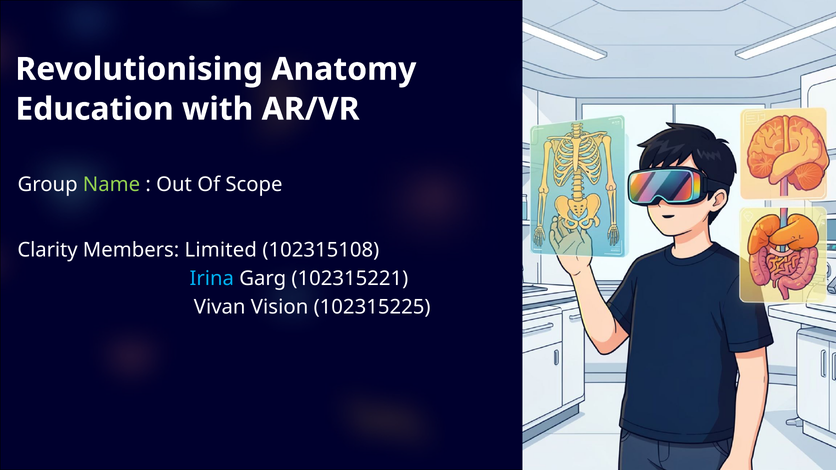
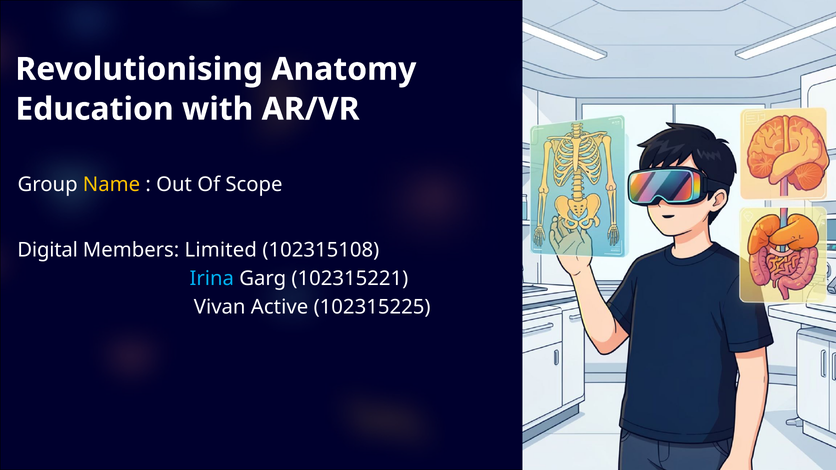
Name colour: light green -> yellow (112, 185)
Clarity: Clarity -> Digital (48, 250)
Vision: Vision -> Active (280, 307)
